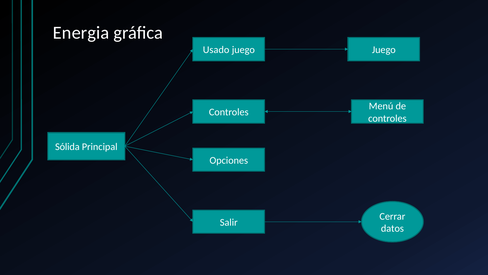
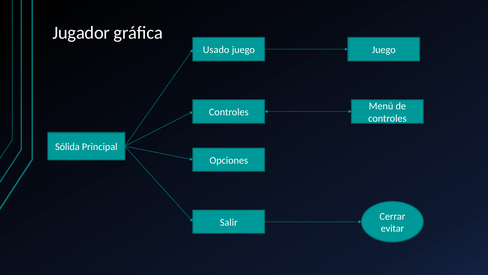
Energia: Energia -> Jugador (81, 33)
datos: datos -> evitar (392, 228)
